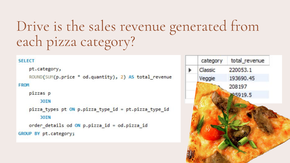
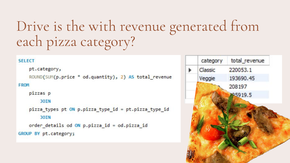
sales: sales -> with (102, 26)
